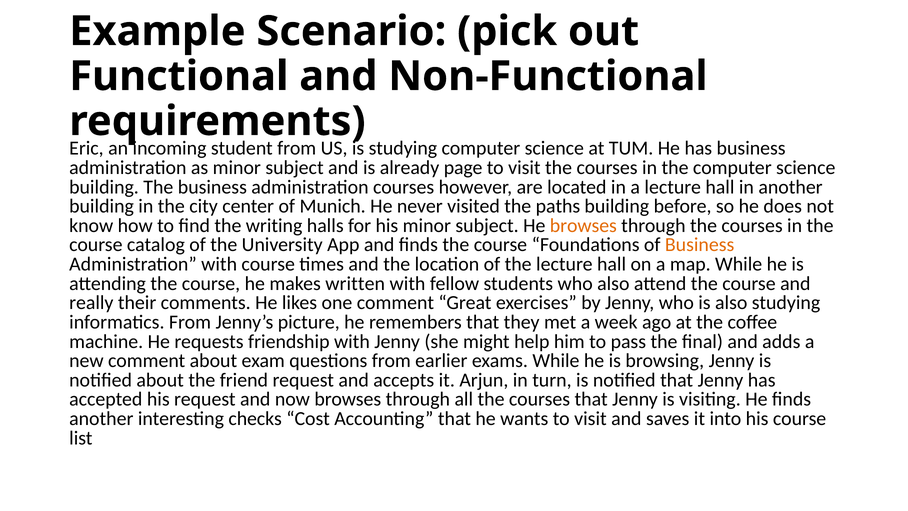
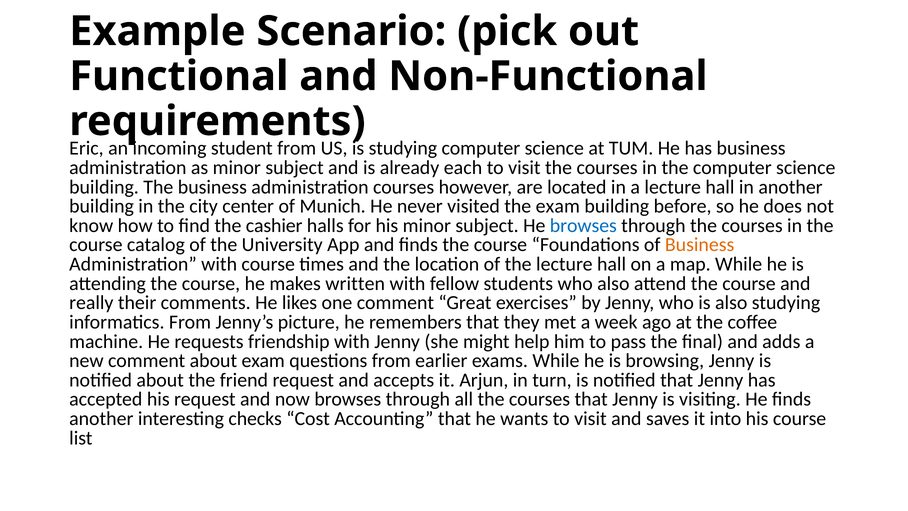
page: page -> each (463, 168)
the paths: paths -> exam (558, 206)
writing: writing -> cashier (274, 225)
browses colour: orange -> blue (583, 225)
